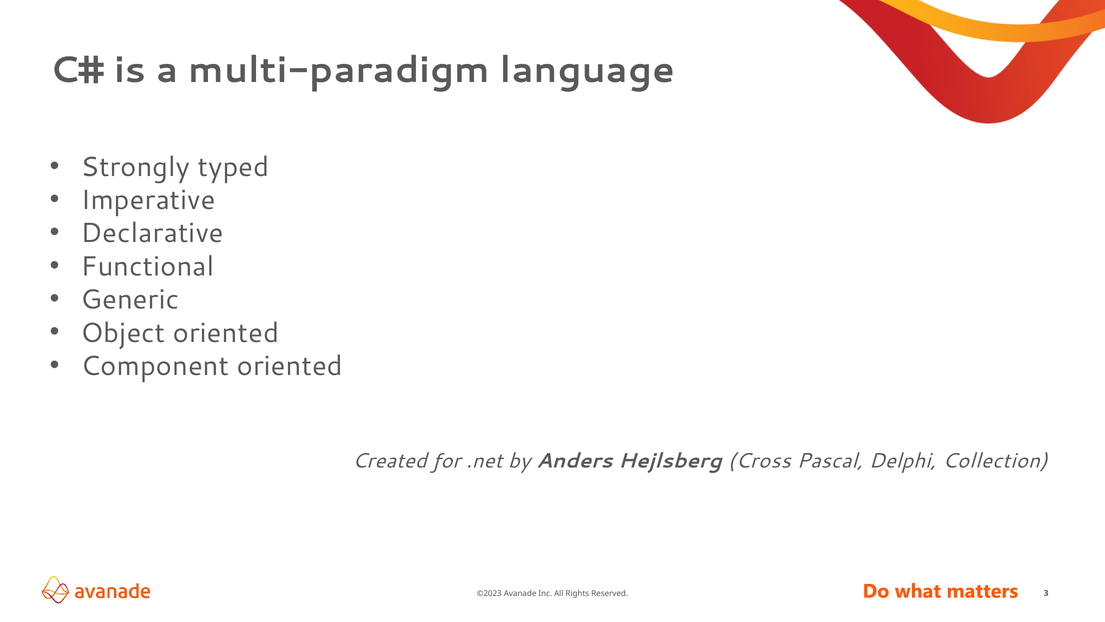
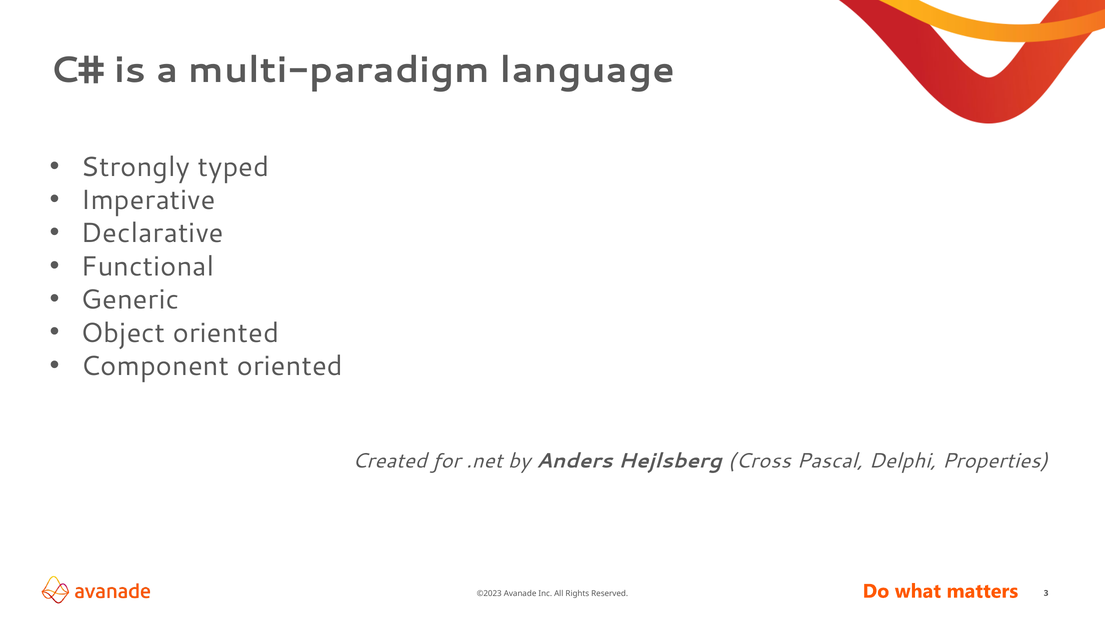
Collection: Collection -> Properties (995, 461)
